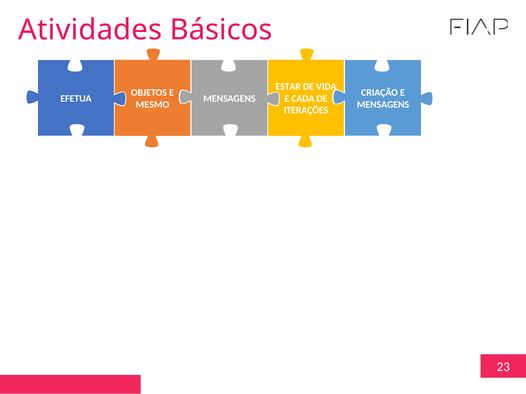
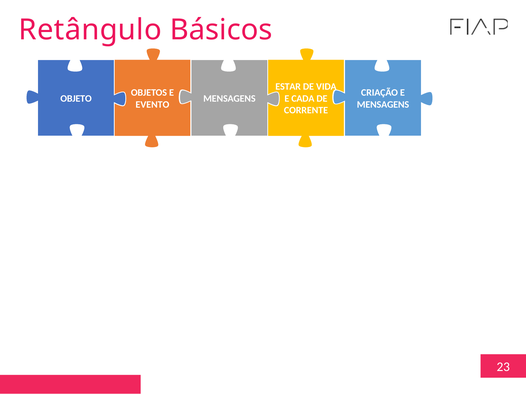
Atividades: Atividades -> Retângulo (90, 30)
EFETUA: EFETUA -> OBJETO (76, 99)
MESMO: MESMO -> EVENTO (152, 105)
ITERAÇÕES: ITERAÇÕES -> CORRENTE (306, 110)
